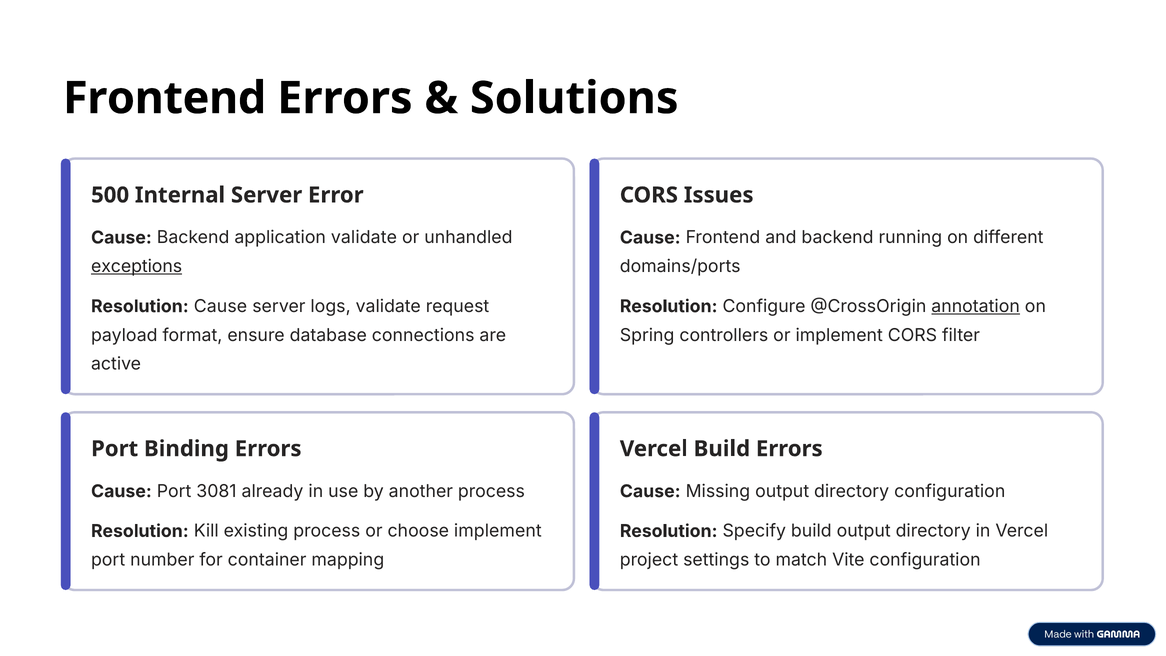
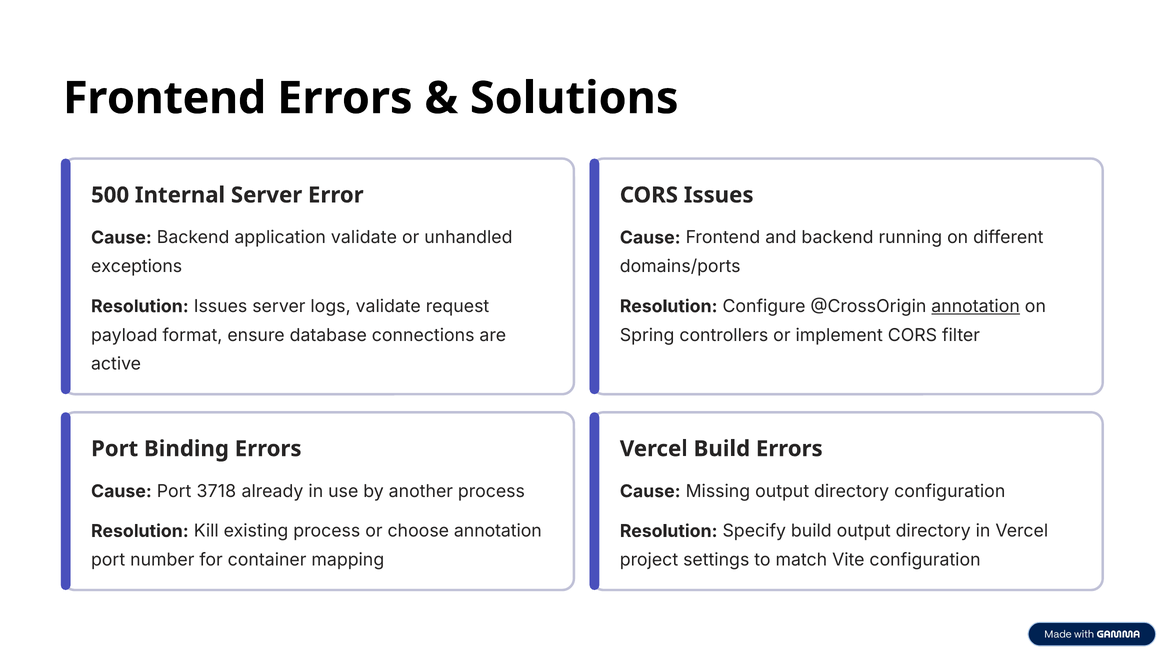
exceptions underline: present -> none (137, 266)
Resolution Cause: Cause -> Issues (221, 306)
3081: 3081 -> 3718 (216, 491)
choose implement: implement -> annotation (498, 531)
